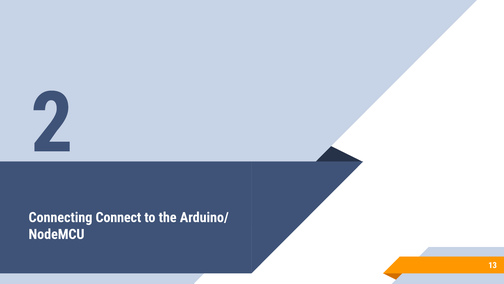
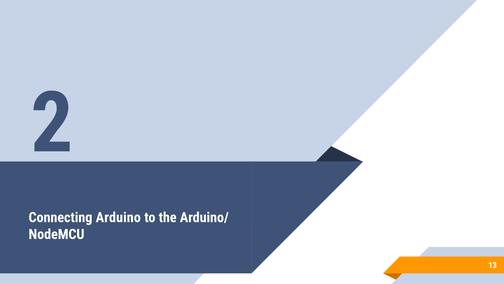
Connect: Connect -> Arduino (118, 217)
